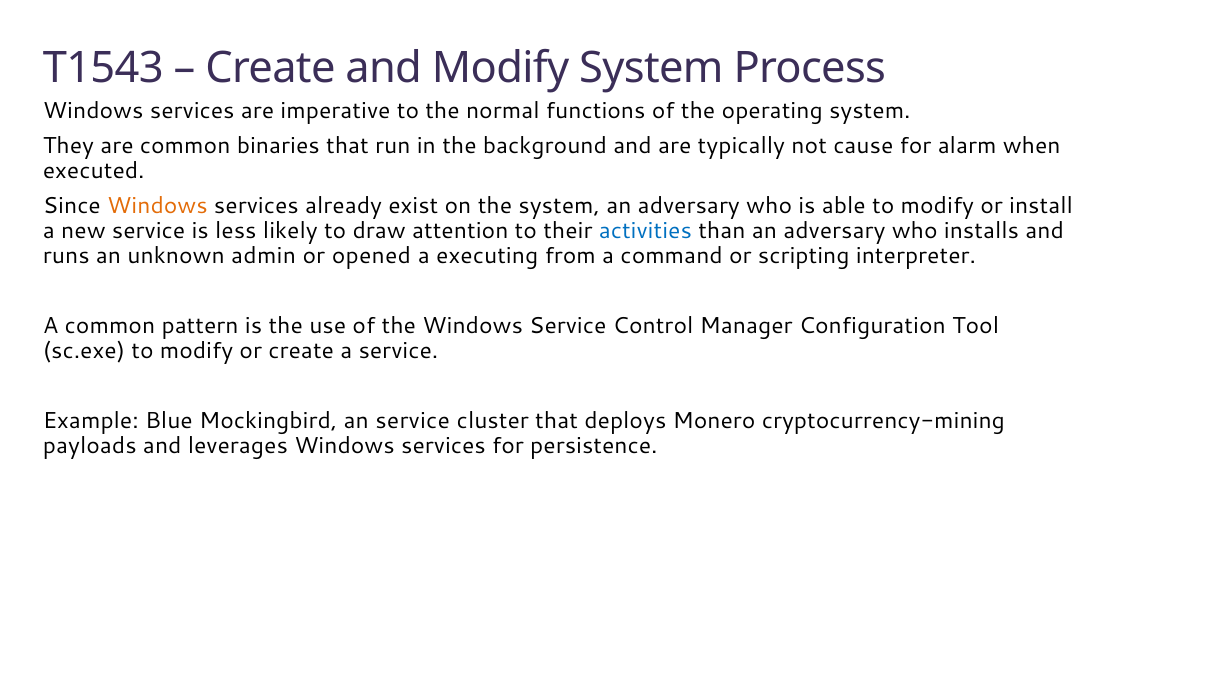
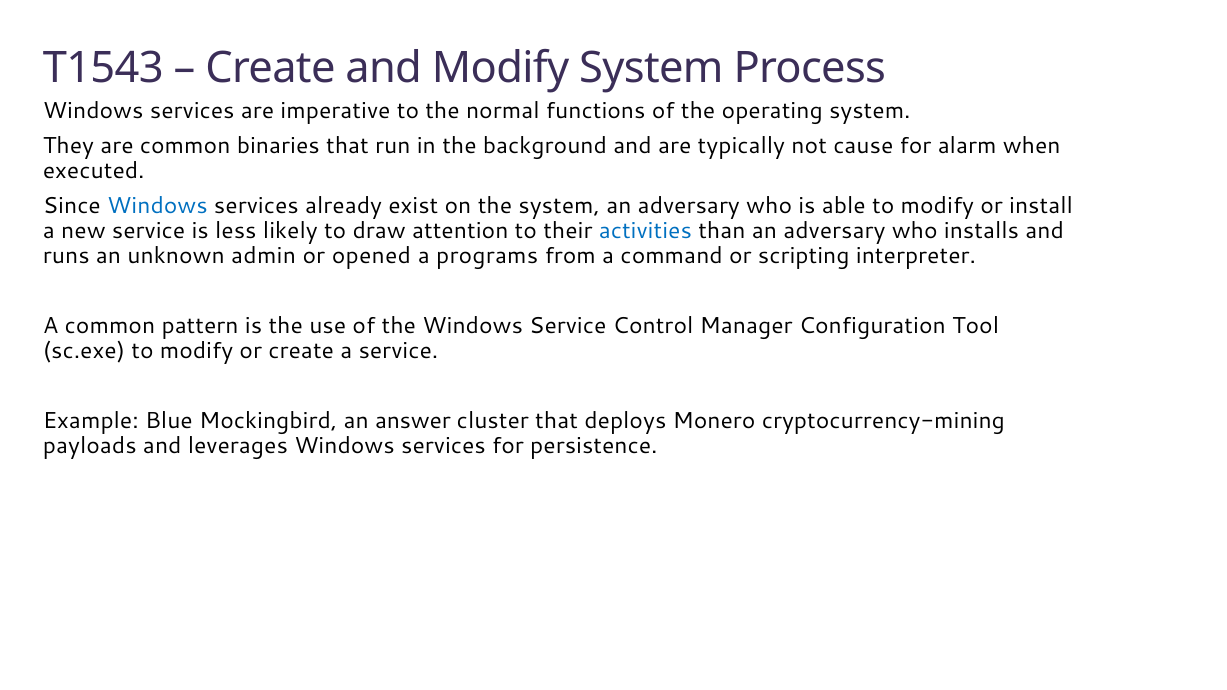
Windows colour: orange -> blue (157, 206)
executing: executing -> programs (487, 256)
an service: service -> answer (413, 421)
